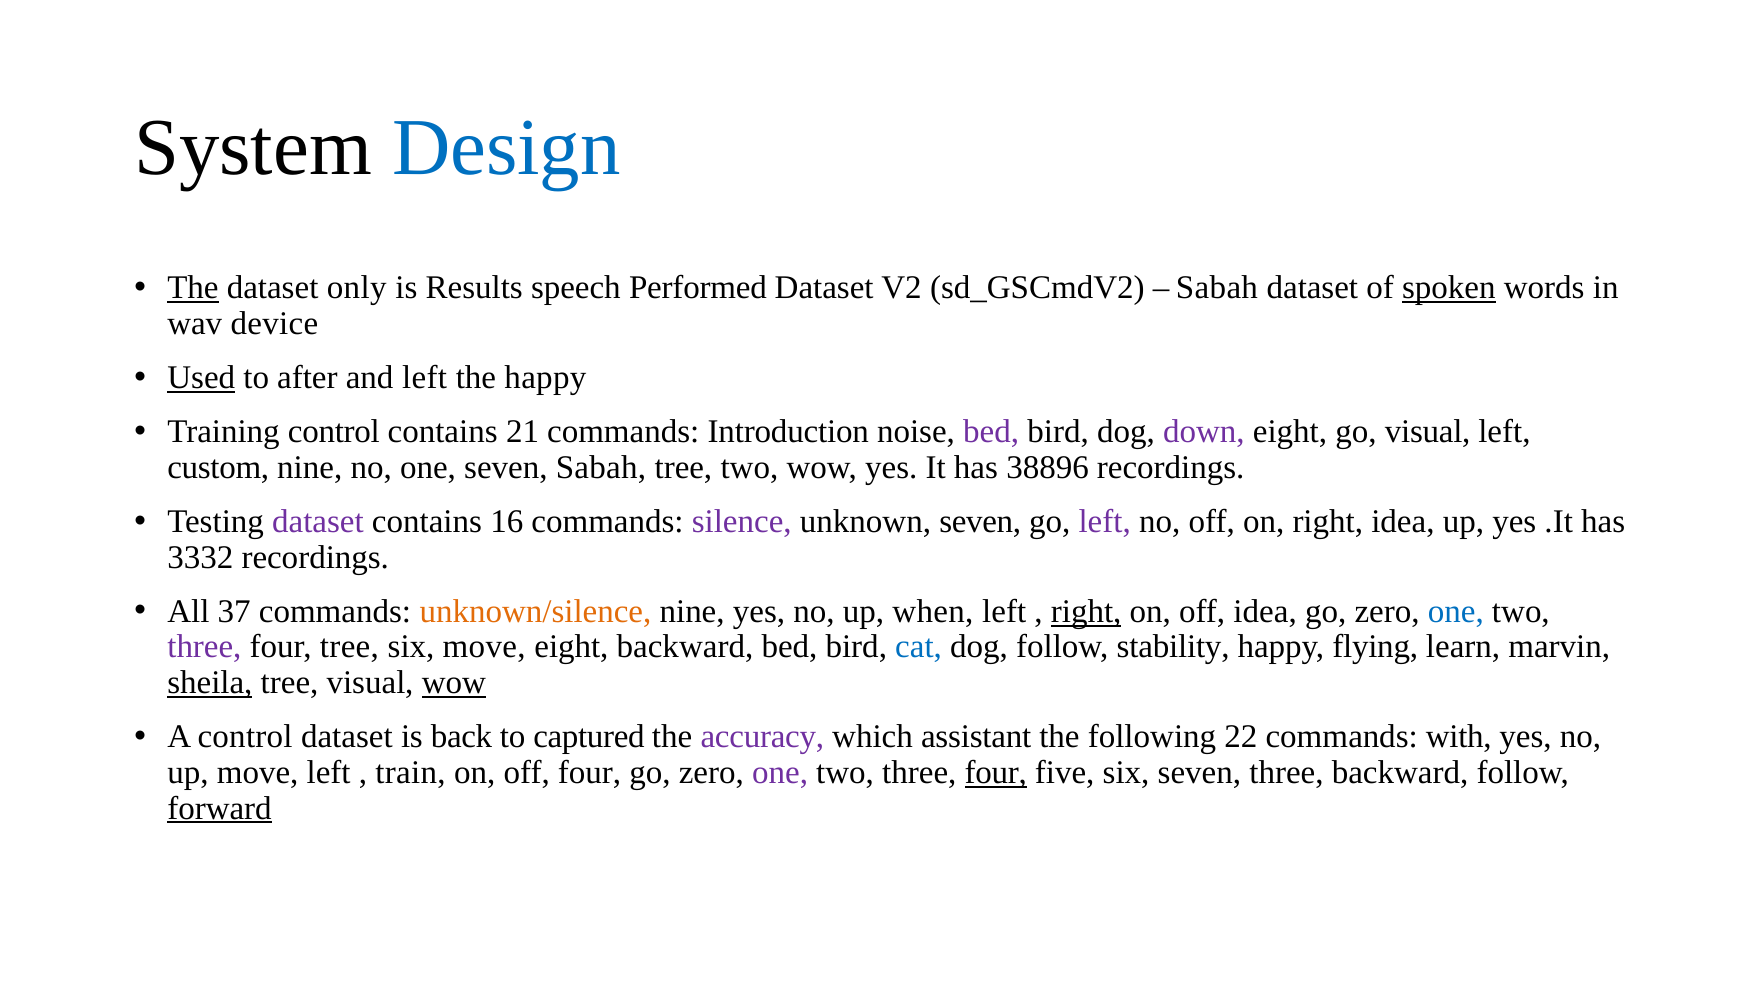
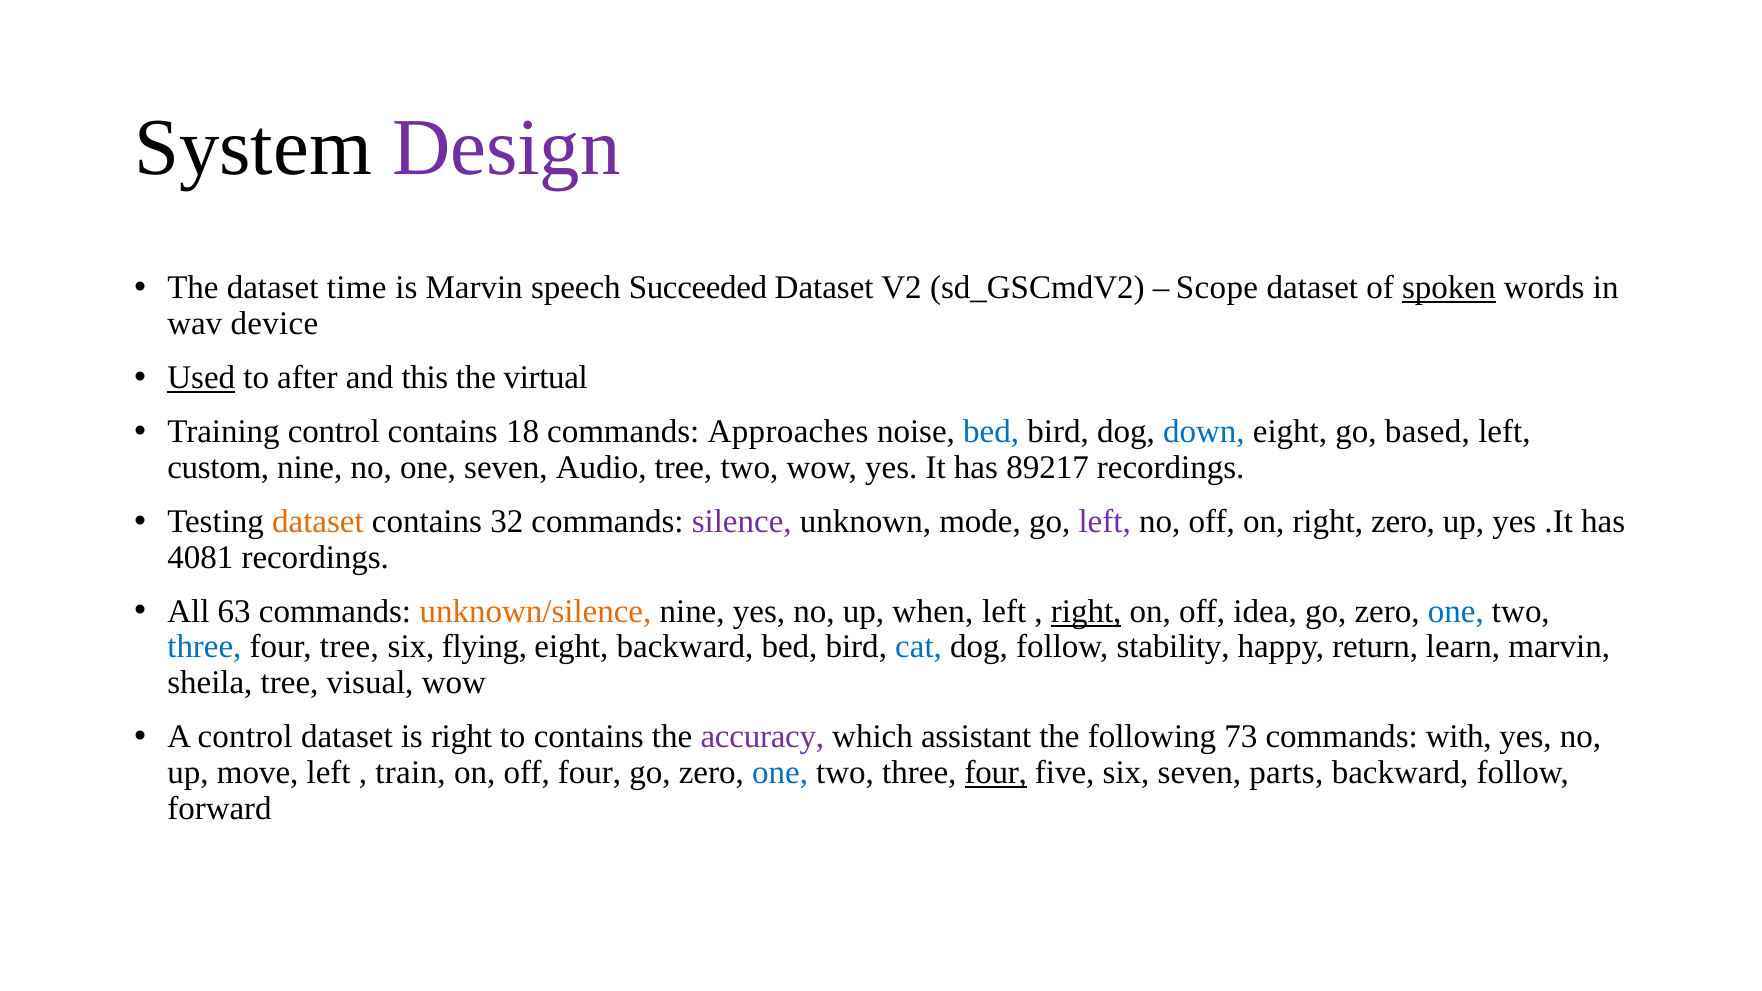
Design colour: blue -> purple (506, 148)
The underline: present -> none (193, 288)
only: only -> time (357, 288)
is Results: Results -> Marvin (474, 288)
Performed: Performed -> Succeeded (698, 288)
Sabah: Sabah -> Scope (1217, 288)
and left: left -> this (425, 378)
the happy: happy -> virtual (546, 378)
21: 21 -> 18 (523, 432)
Introduction: Introduction -> Approaches (788, 432)
bed colour: purple -> blue (991, 432)
down colour: purple -> blue (1204, 432)
go visual: visual -> based (1427, 432)
seven Sabah: Sabah -> Audio (601, 468)
38896: 38896 -> 89217 (1048, 468)
dataset colour: purple -> orange (318, 522)
16: 16 -> 32 (507, 522)
unknown seven: seven -> mode (980, 522)
right idea: idea -> zero (1403, 522)
3332: 3332 -> 4081 (200, 557)
37: 37 -> 63 (234, 611)
three colour: purple -> blue (204, 647)
six move: move -> flying (484, 647)
flying: flying -> return (1375, 647)
sheila underline: present -> none (210, 683)
wow underline: present -> none (454, 683)
is back: back -> right (462, 737)
to captured: captured -> contains (589, 737)
22: 22 -> 73 (1241, 737)
one colour: purple -> blue (780, 773)
seven three: three -> parts (1286, 773)
forward underline: present -> none (220, 808)
